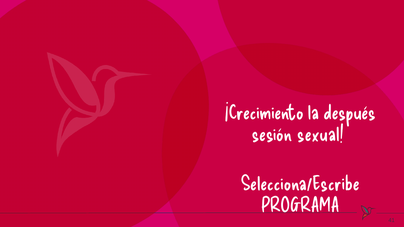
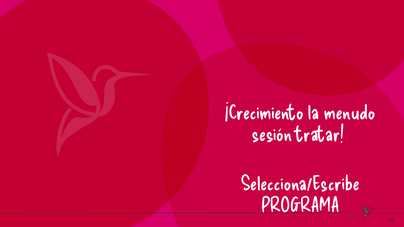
después: después -> menudo (350, 113)
sexual: sexual -> tratar (321, 135)
